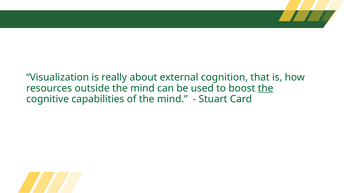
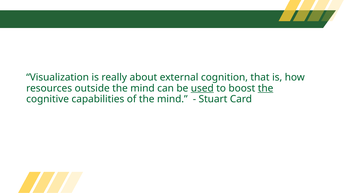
used underline: none -> present (202, 88)
